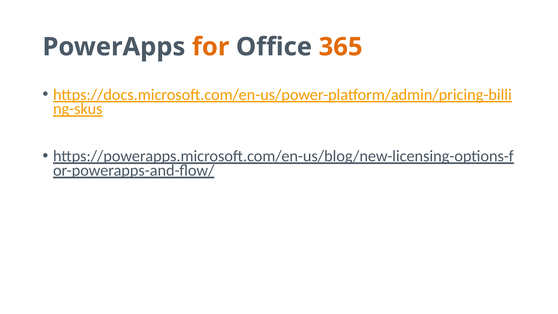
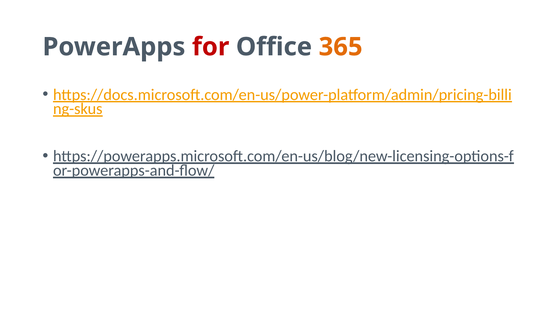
for colour: orange -> red (211, 47)
